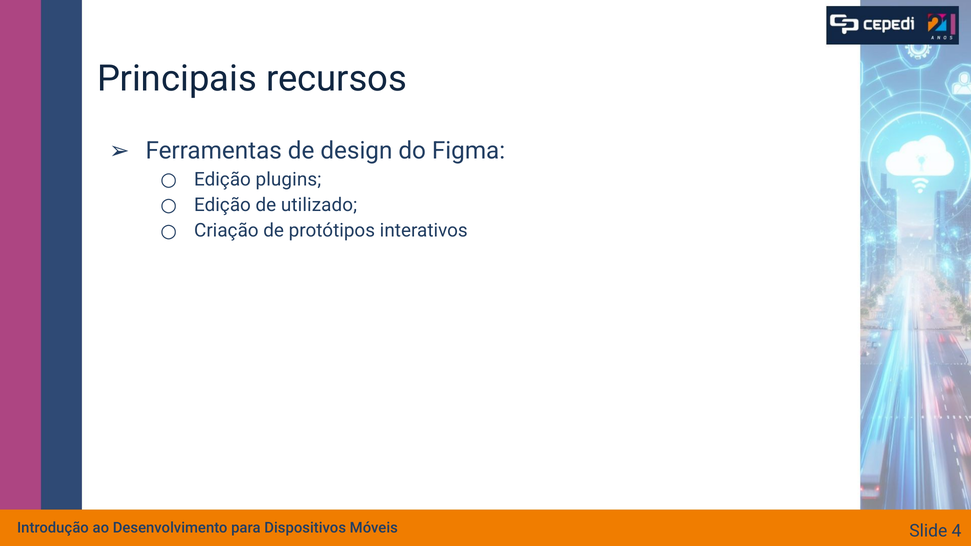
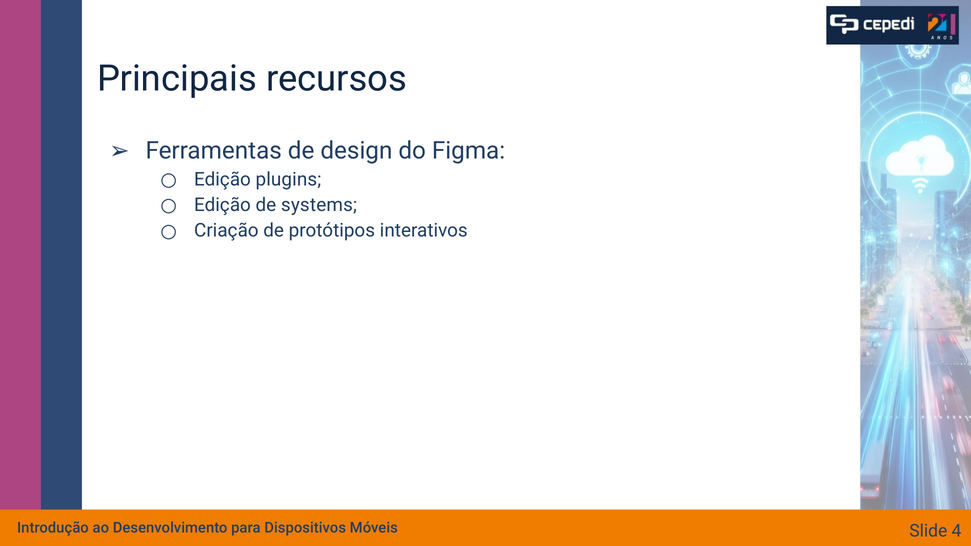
utilizado: utilizado -> systems (319, 205)
